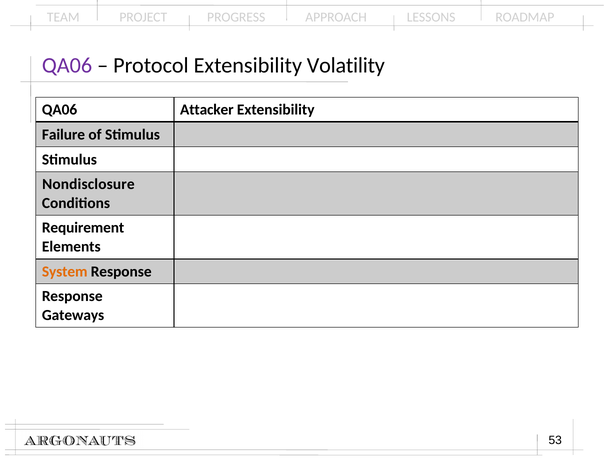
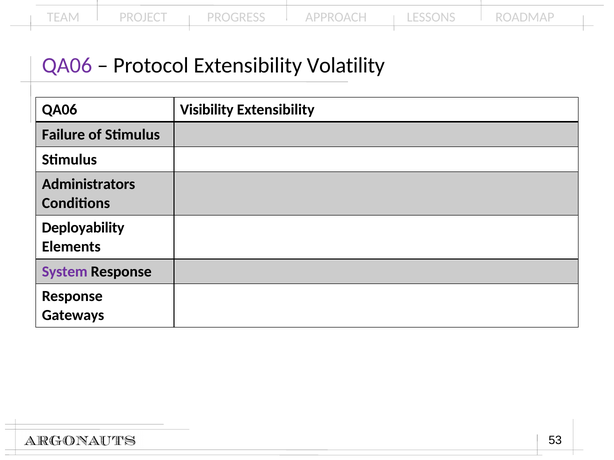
Attacker: Attacker -> Visibility (207, 110)
Nondisclosure: Nondisclosure -> Administrators (89, 185)
Requirement: Requirement -> Deployability (83, 228)
System colour: orange -> purple (65, 272)
